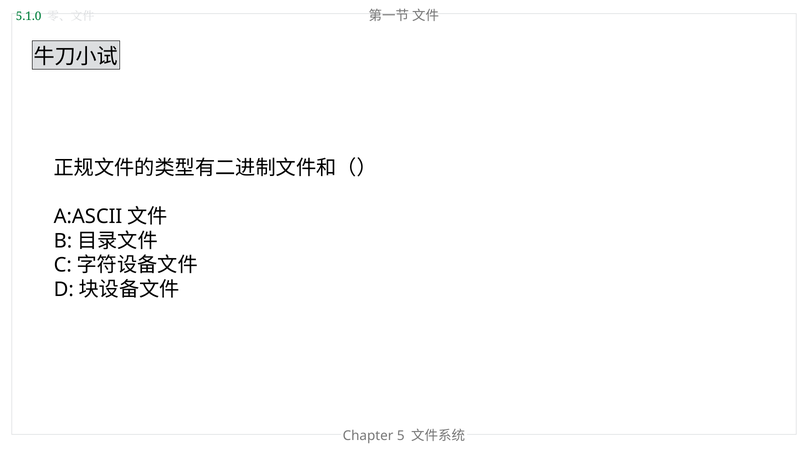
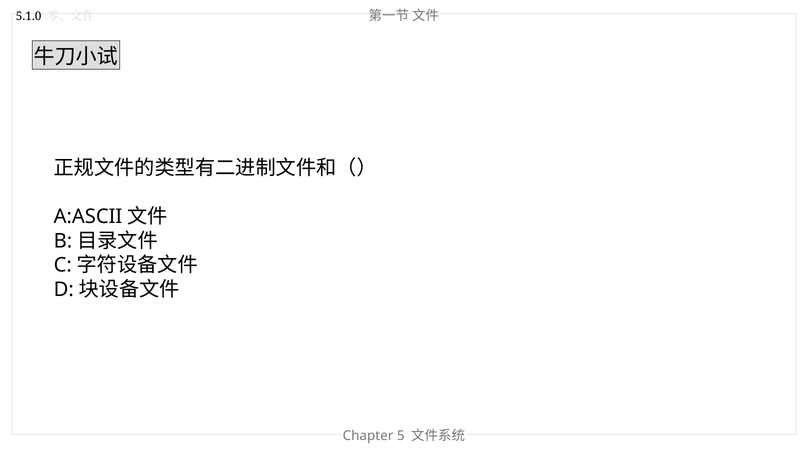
5.1.0 colour: green -> black (29, 16)
